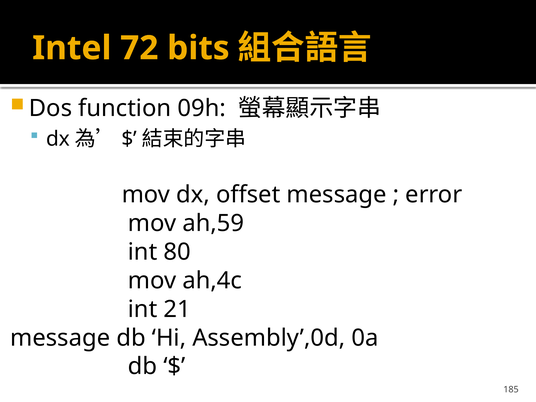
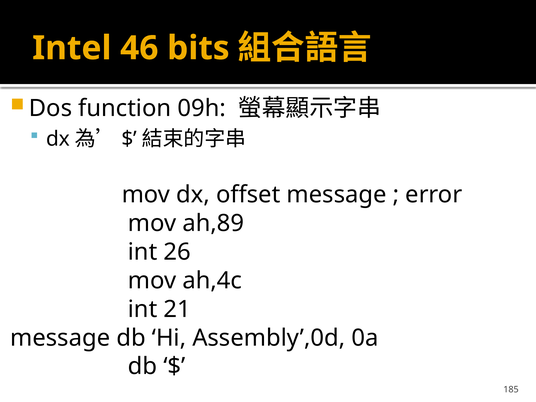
72: 72 -> 46 (139, 48)
ah,59: ah,59 -> ah,89 (213, 223)
80: 80 -> 26 (177, 252)
